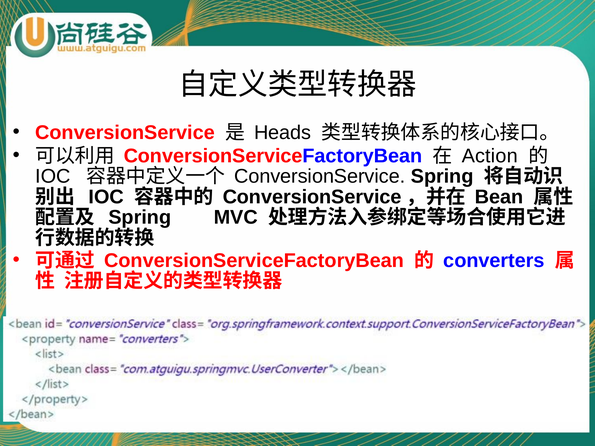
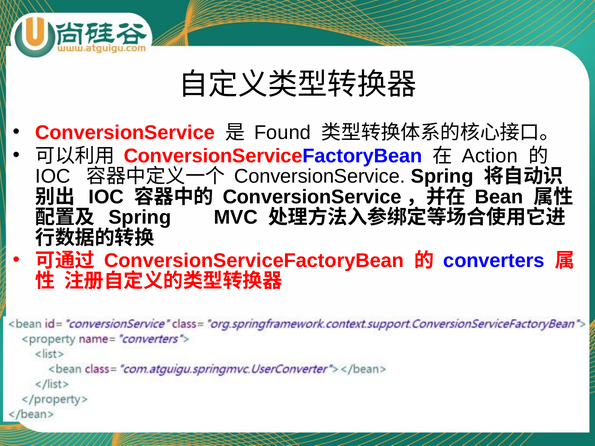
Heads: Heads -> Found (282, 133)
